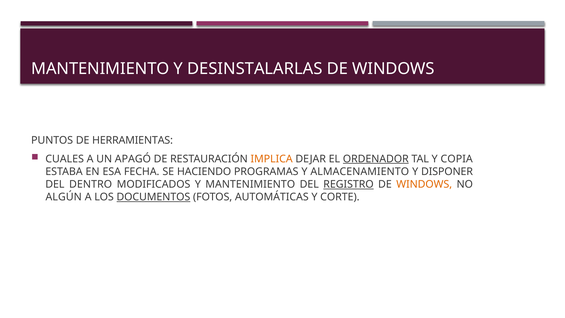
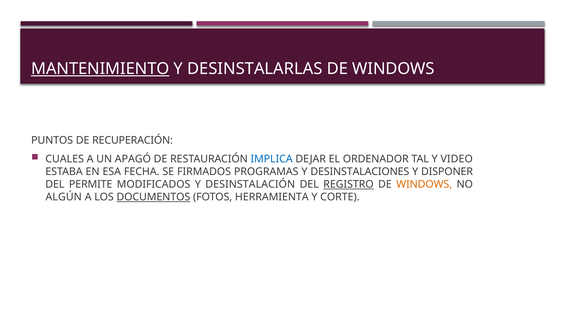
MANTENIMIENTO underline: none -> present (100, 69)
HERRAMIENTAS: HERRAMIENTAS -> RECUPERACIÓN (133, 140)
IMPLICA colour: orange -> blue (272, 159)
ORDENADOR underline: present -> none (376, 159)
COPIA: COPIA -> VIDEO (457, 159)
HACIENDO: HACIENDO -> FIRMADOS (204, 171)
ALMACENAMIENTO: ALMACENAMIENTO -> DESINSTALACIONES (360, 171)
DENTRO: DENTRO -> PERMITE (91, 184)
Y MANTENIMIENTO: MANTENIMIENTO -> DESINSTALACIÓN (250, 184)
AUTOMÁTICAS: AUTOMÁTICAS -> HERRAMIENTA (272, 197)
